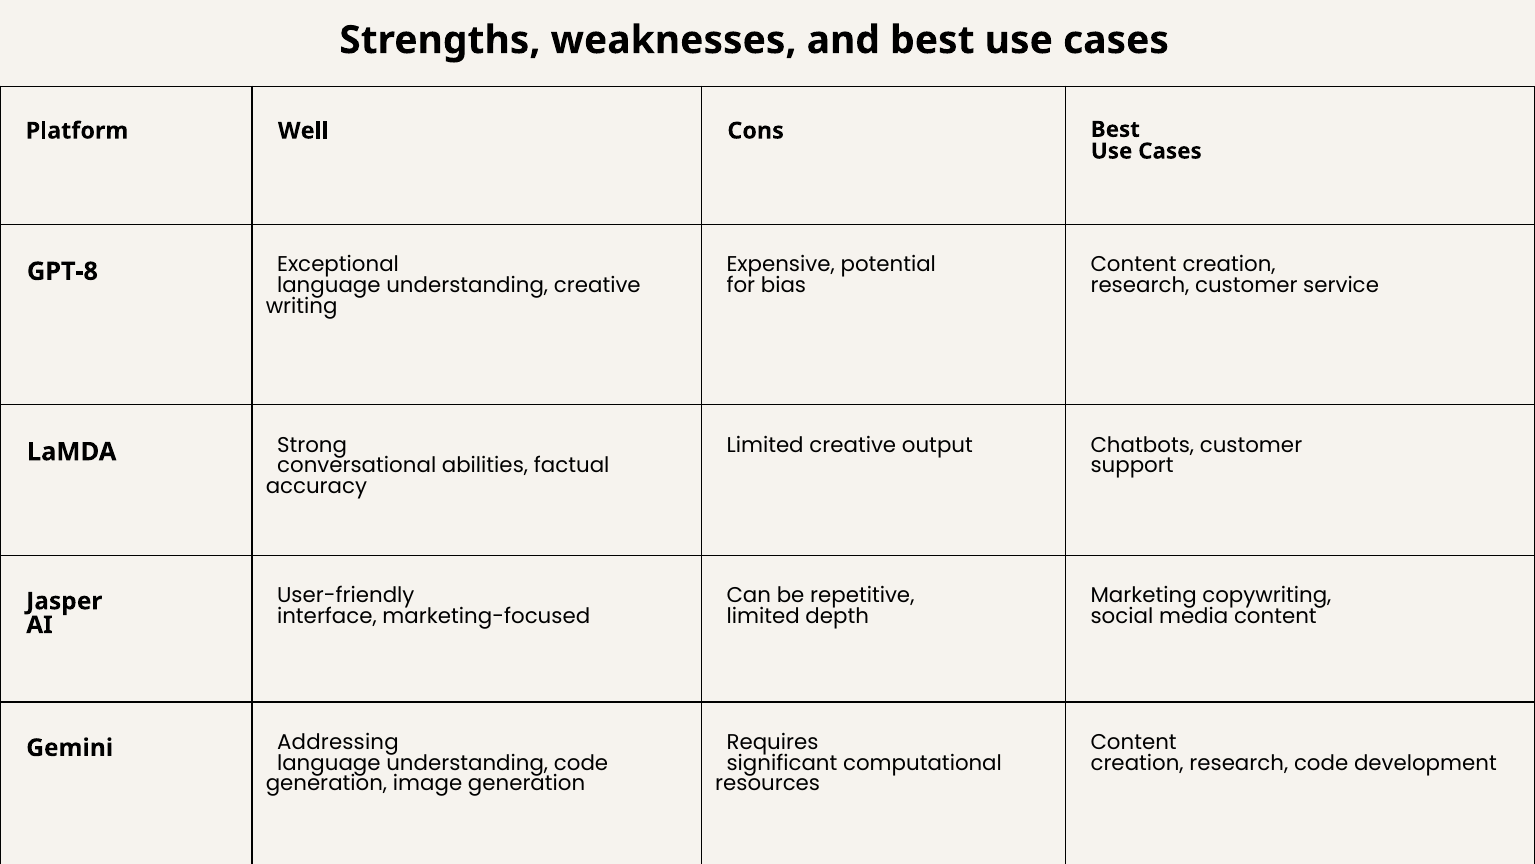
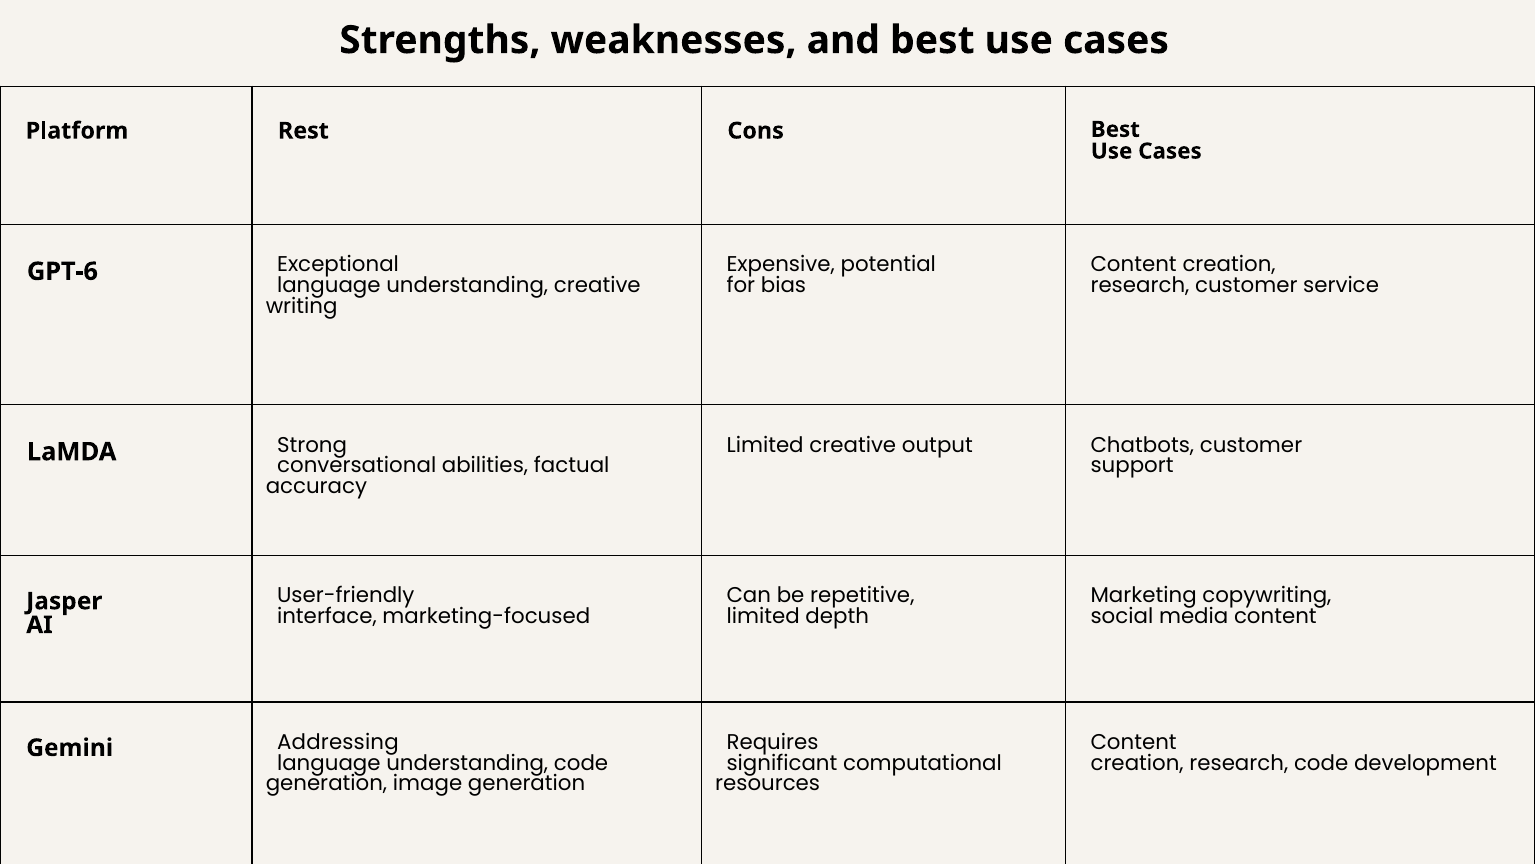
Well: Well -> Rest (303, 131)
GPT-8: GPT-8 -> GPT-6 (62, 271)
